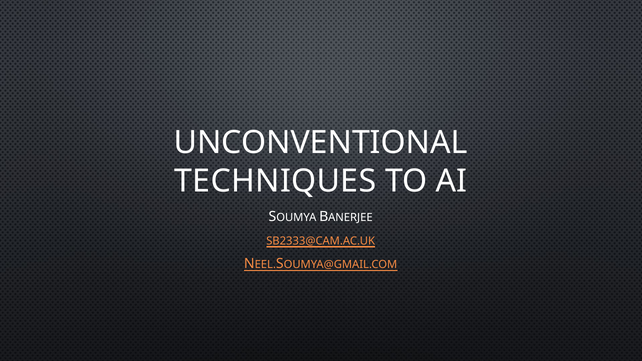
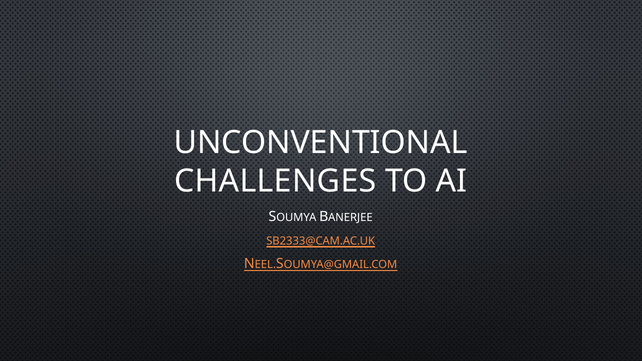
TECHNIQUES: TECHNIQUES -> CHALLENGES (275, 181)
